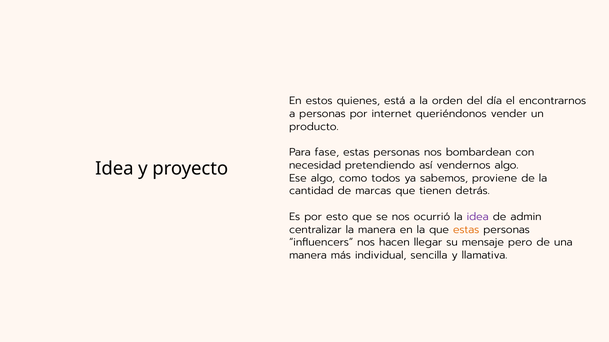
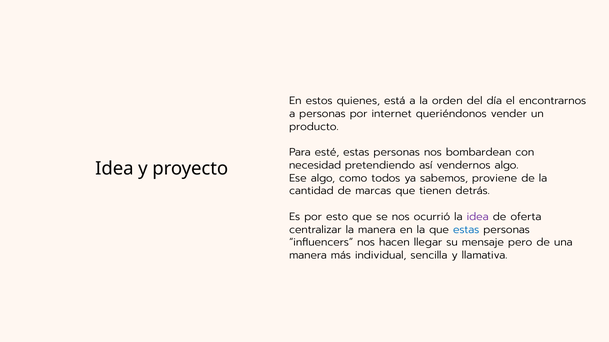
fase: fase -> esté (327, 153)
admin: admin -> oferta (526, 217)
estas colour: orange -> blue (466, 230)
